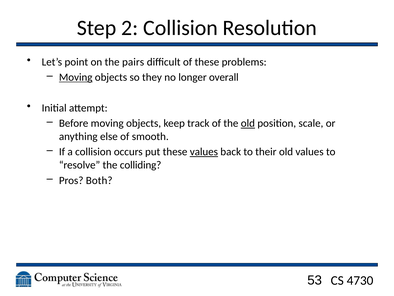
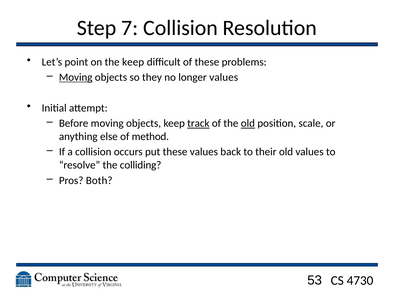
2: 2 -> 7 (130, 28)
the pairs: pairs -> keep (133, 62)
longer overall: overall -> values (224, 77)
track underline: none -> present (198, 123)
smooth: smooth -> method (150, 136)
values underline: present -> none (204, 152)
